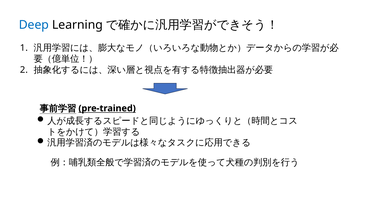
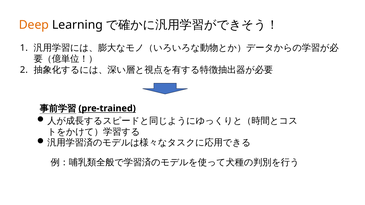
Deep colour: blue -> orange (34, 25)
